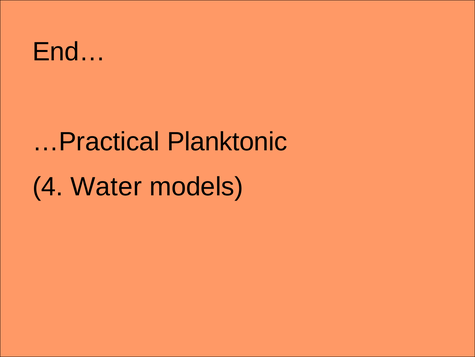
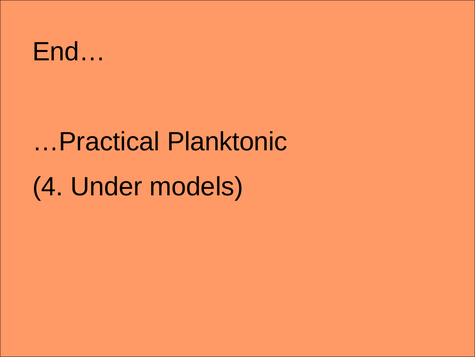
Water: Water -> Under (106, 186)
